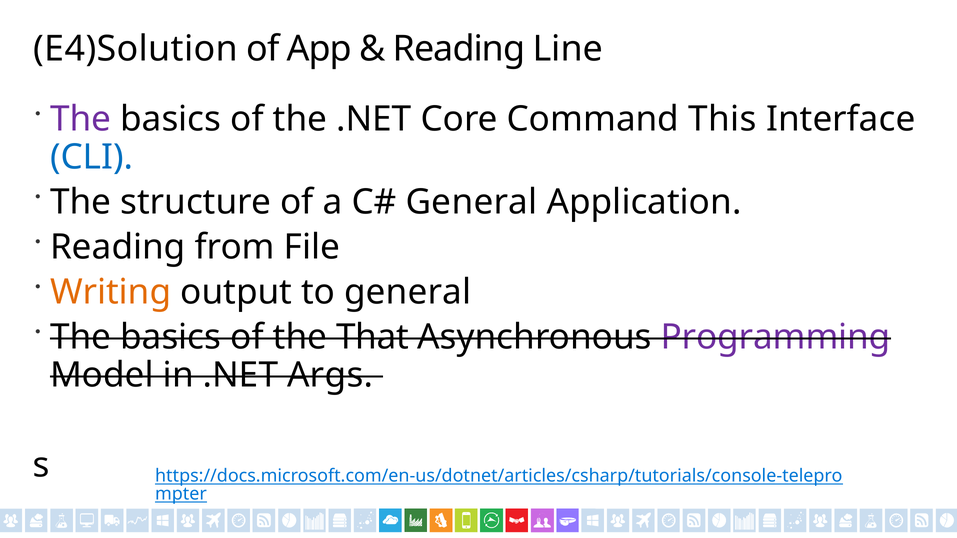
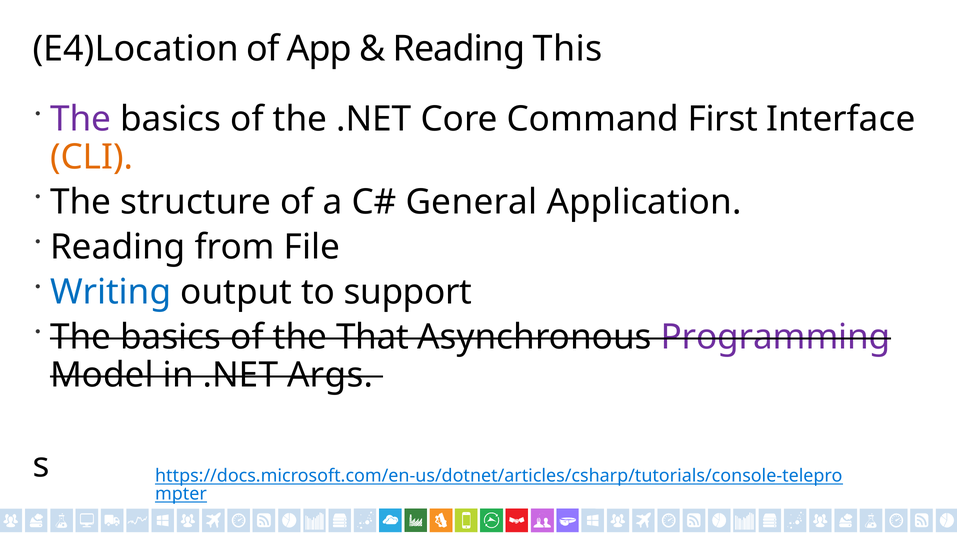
E4)Solution: E4)Solution -> E4)Location (136, 49)
Line: Line -> This (568, 49)
This: This -> First (723, 119)
CLI colour: blue -> orange (92, 157)
Writing colour: orange -> blue (111, 292)
to general: general -> support (408, 292)
